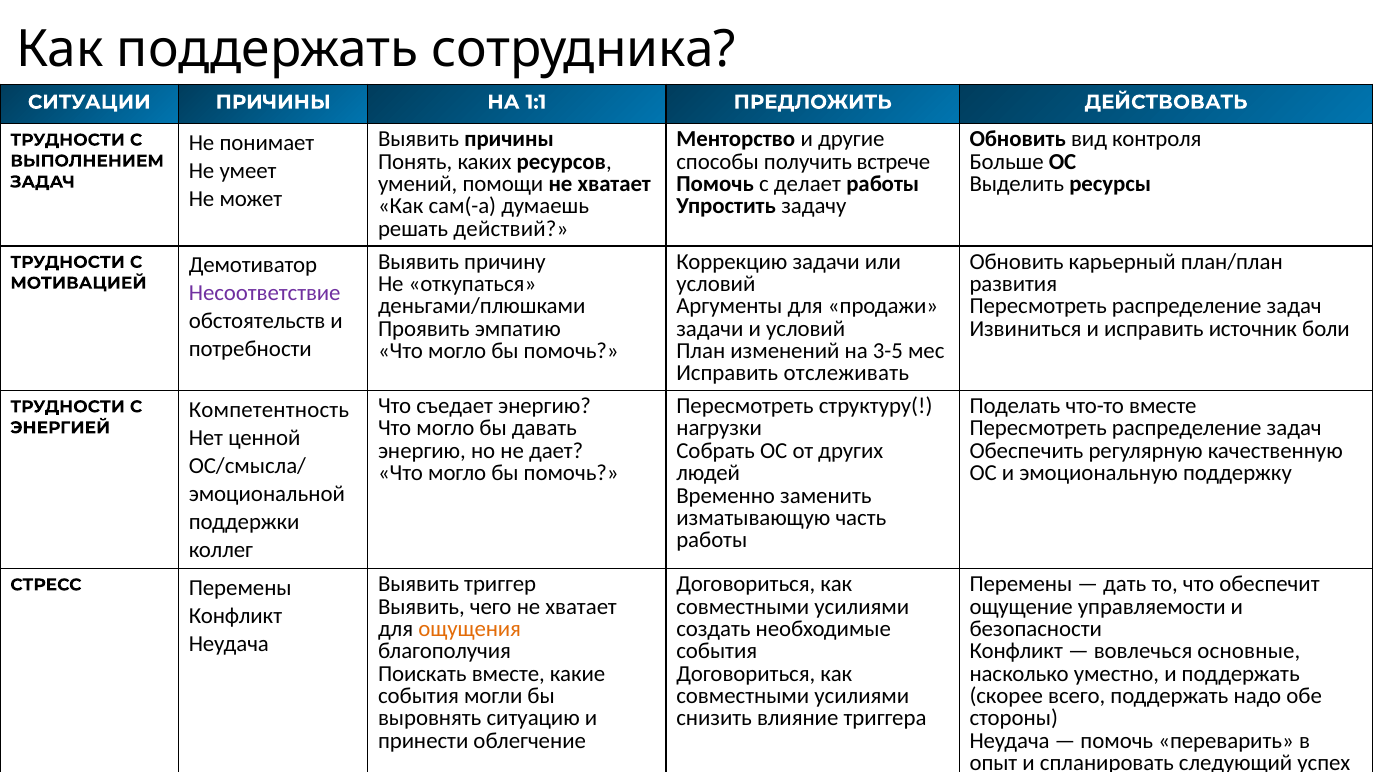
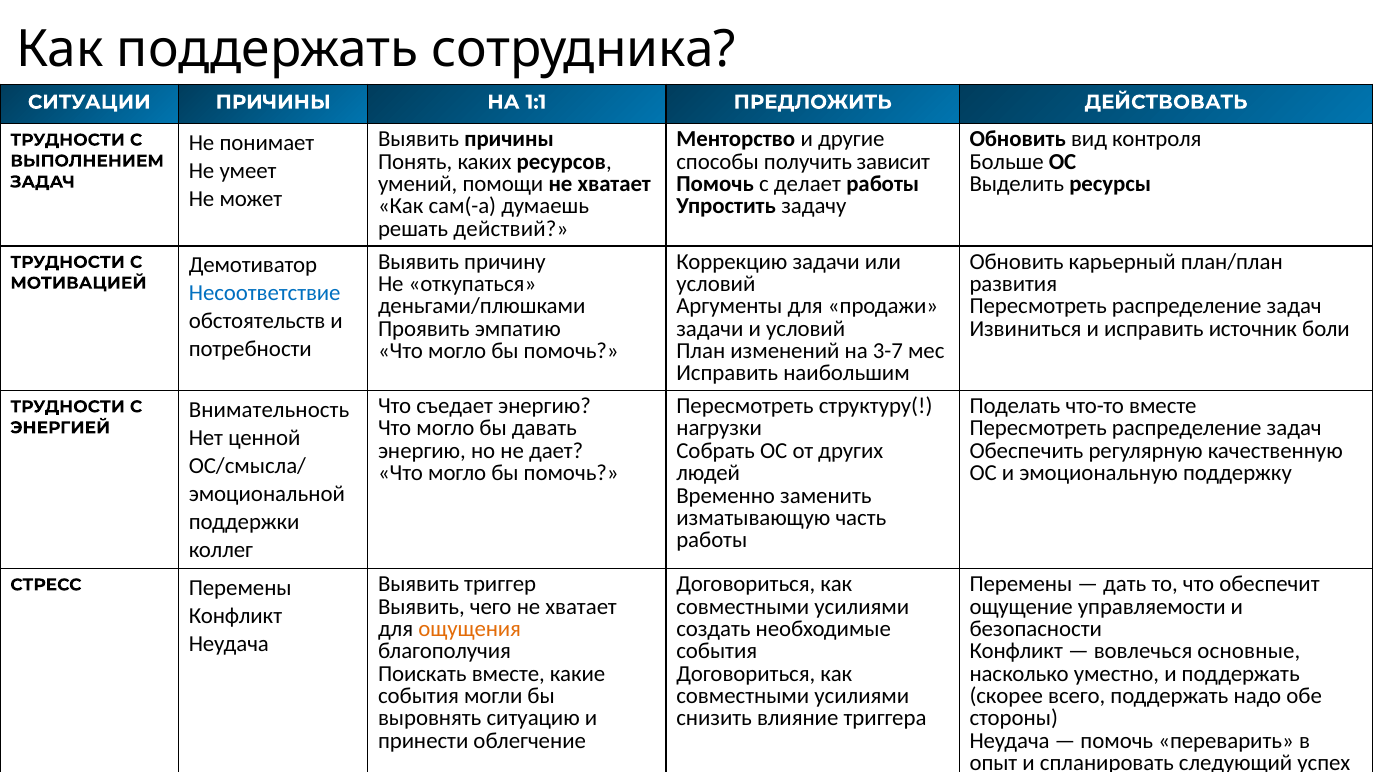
встрече: встрече -> зависит (893, 162)
Несоответствие colour: purple -> blue (265, 293)
3-5: 3-5 -> 3-7 (888, 351)
отслеживать: отслеживать -> наибольшим (847, 373)
Компетентность: Компетентность -> Внимательность (269, 410)
